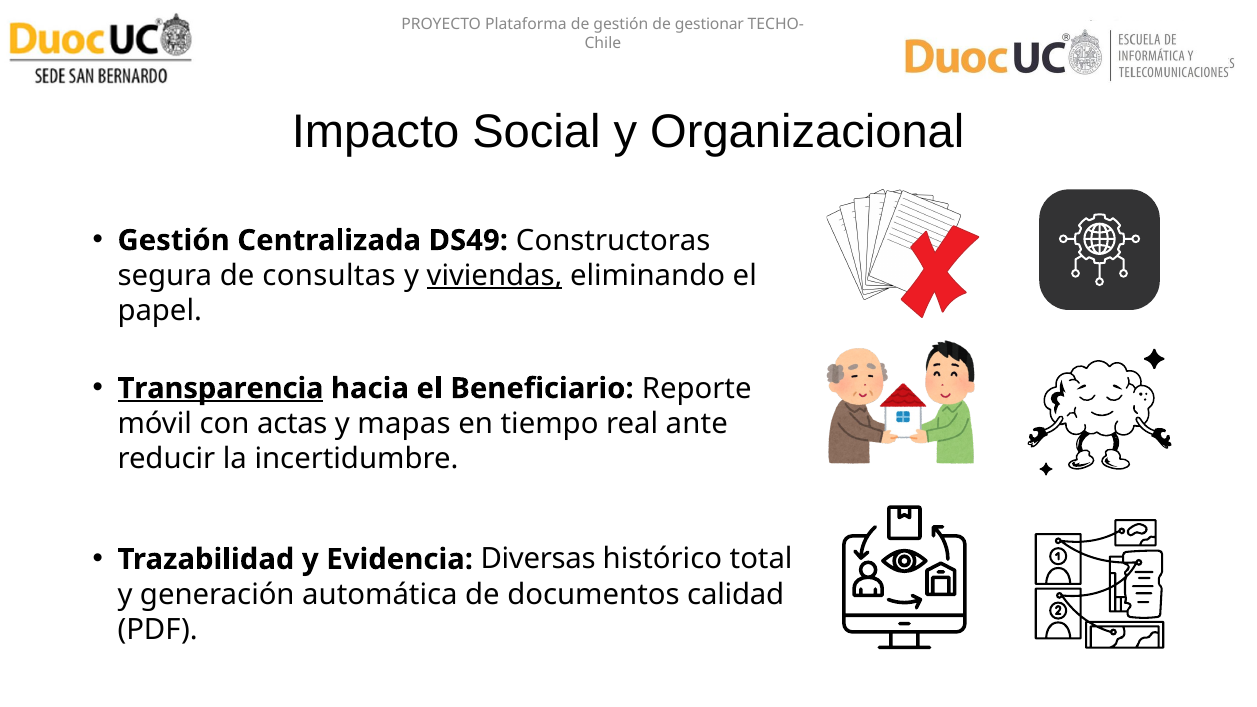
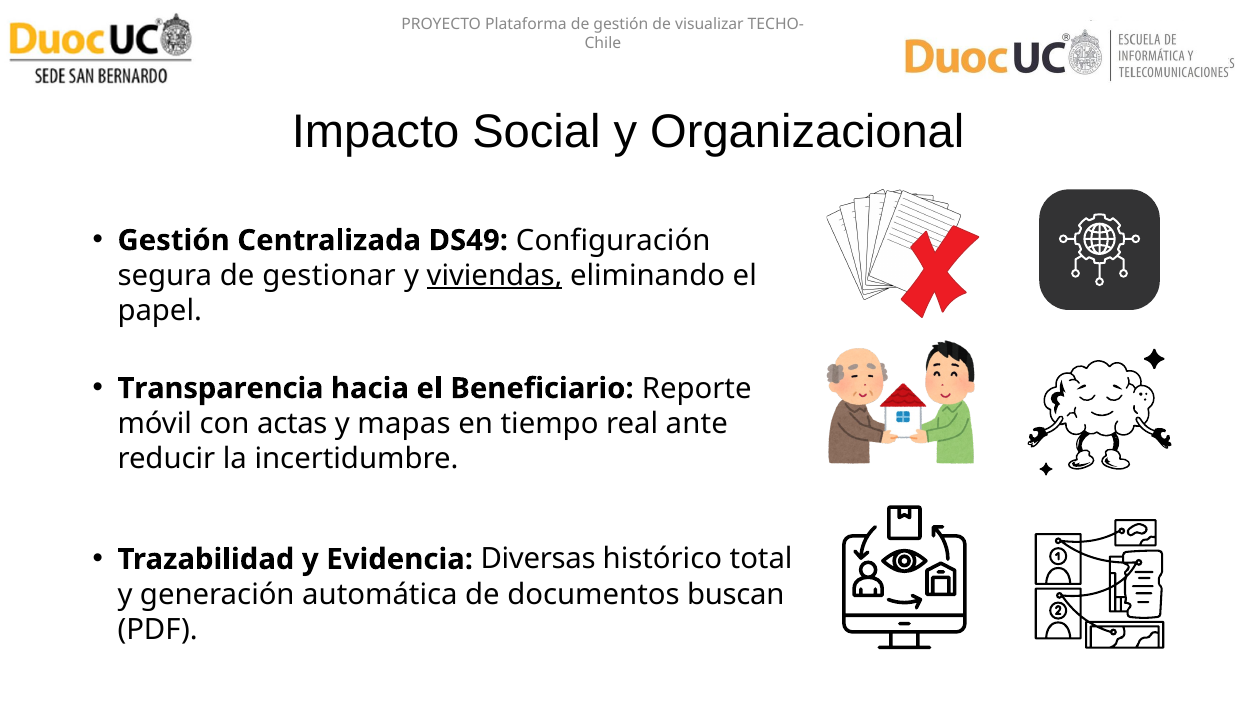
gestionar: gestionar -> visualizar (709, 24)
Constructoras: Constructoras -> Configuración (613, 240)
consultas: consultas -> gestionar (329, 276)
Transparencia underline: present -> none (221, 388)
calidad: calidad -> buscan (736, 595)
